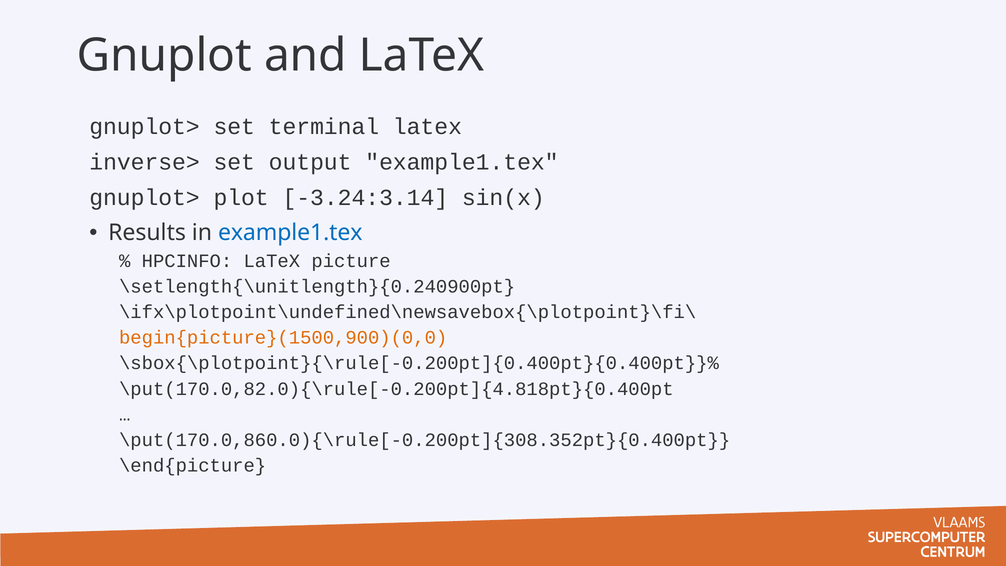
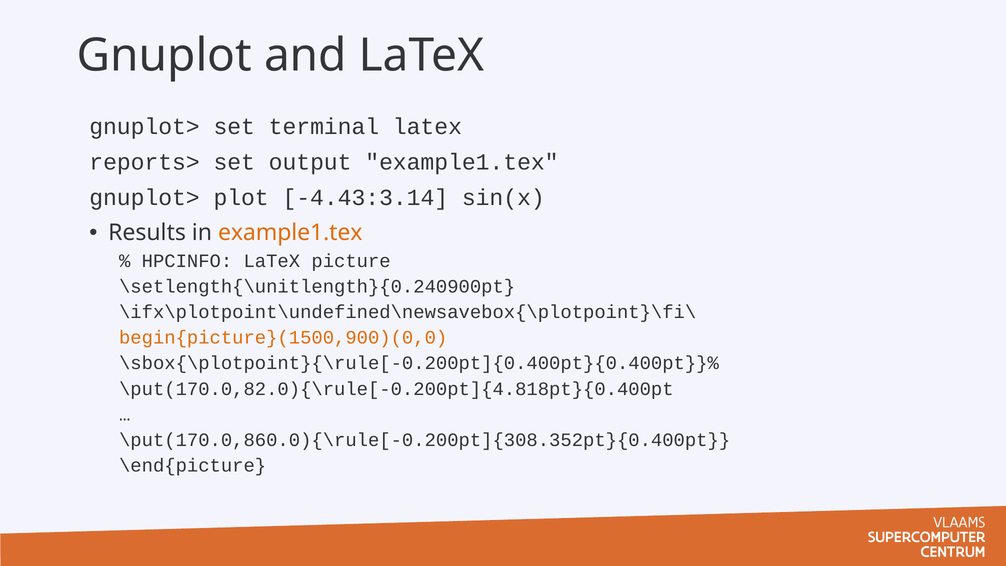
inverse>: inverse> -> reports> (145, 162)
-3.24:3.14: -3.24:3.14 -> -4.43:3.14 (365, 197)
example1.tex colour: blue -> orange (290, 233)
